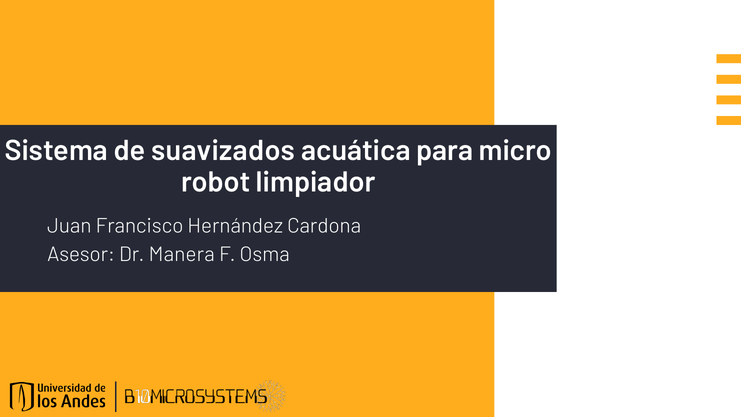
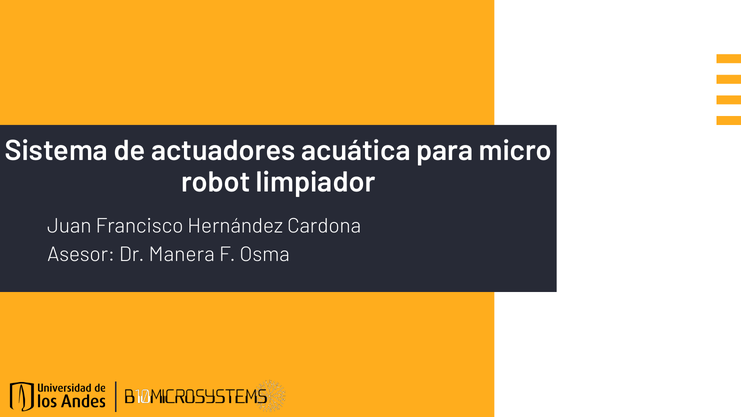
suavizados: suavizados -> actuadores (223, 151)
